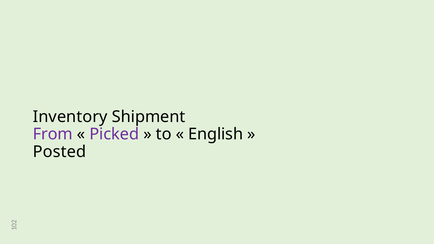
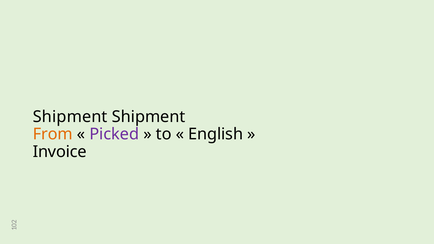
Inventory: Inventory -> Shipment (70, 117)
From colour: purple -> orange (53, 134)
Posted: Posted -> Invoice (60, 152)
